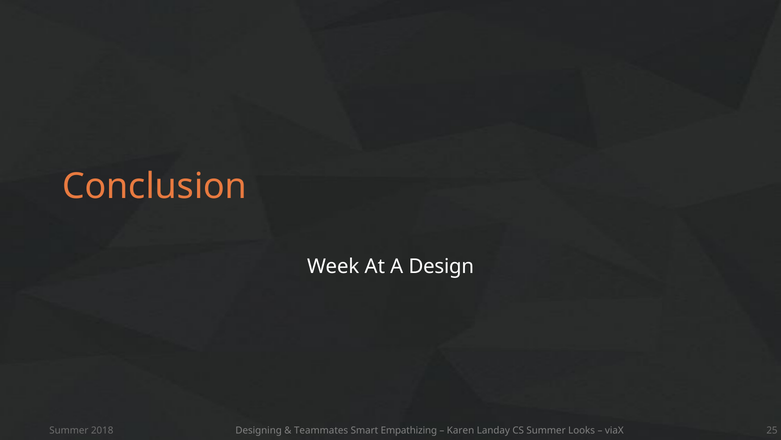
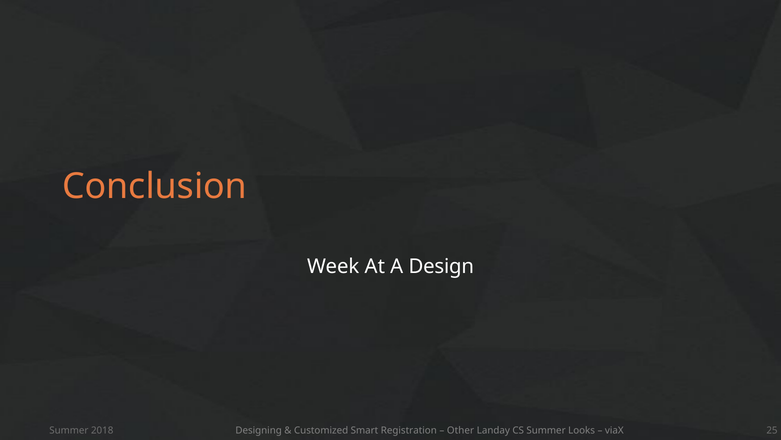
Teammates: Teammates -> Customized (321, 430)
Empathizing: Empathizing -> Registration (409, 430)
Karen: Karen -> Other (460, 430)
